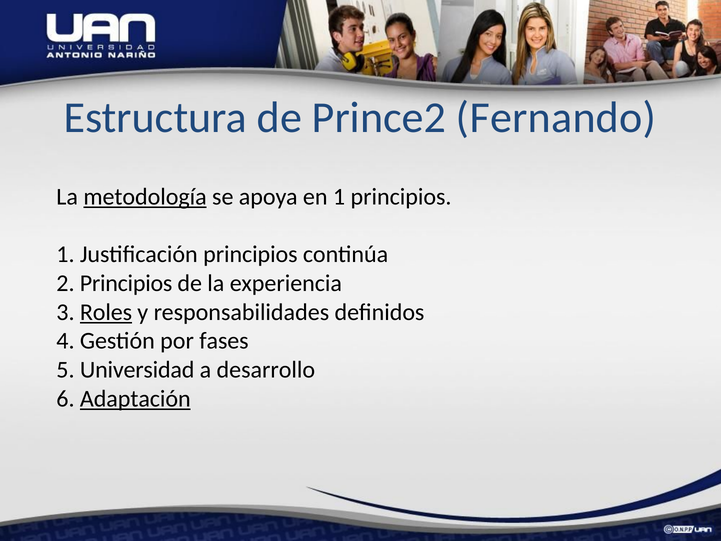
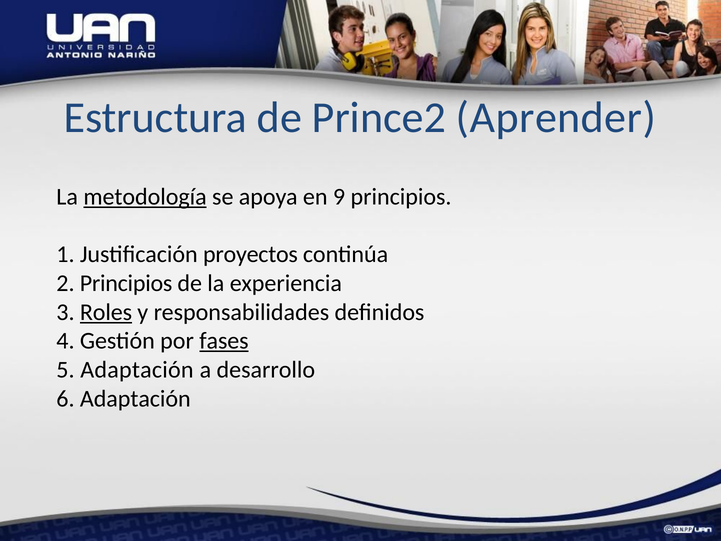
Fernando: Fernando -> Aprender (556, 118)
en 1: 1 -> 9 (339, 197)
Justificación principios: principios -> proyectos (250, 254)
fases underline: none -> present (224, 341)
Universidad: Universidad -> Adaptación (137, 370)
Adaptación underline: present -> none (135, 399)
